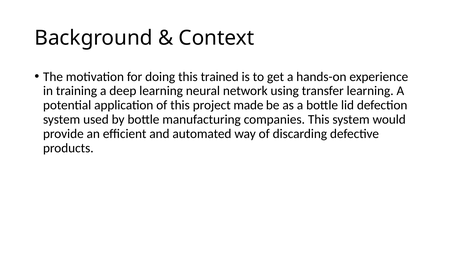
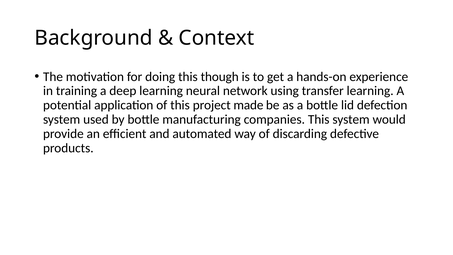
trained: trained -> though (220, 77)
